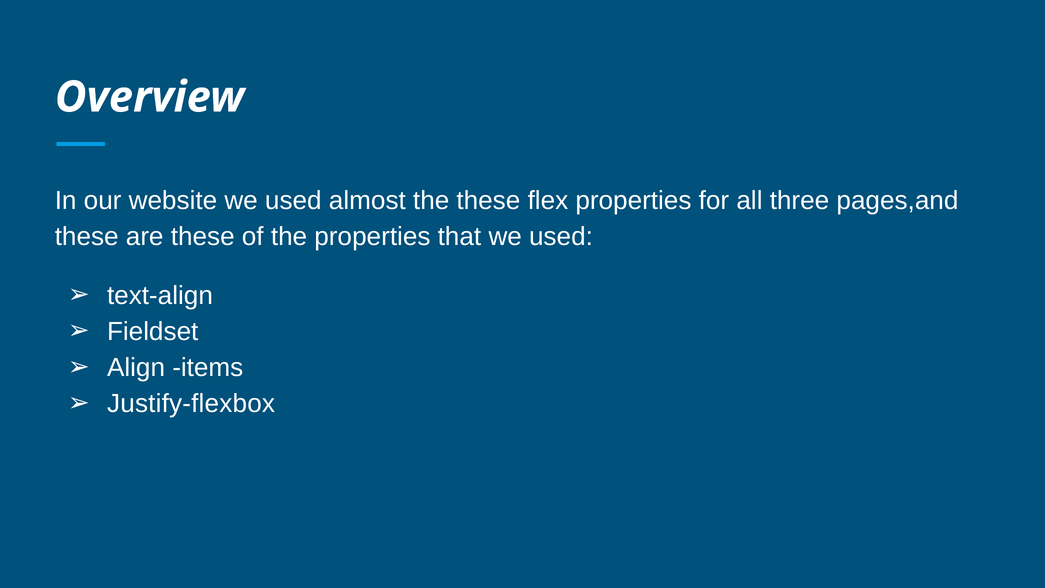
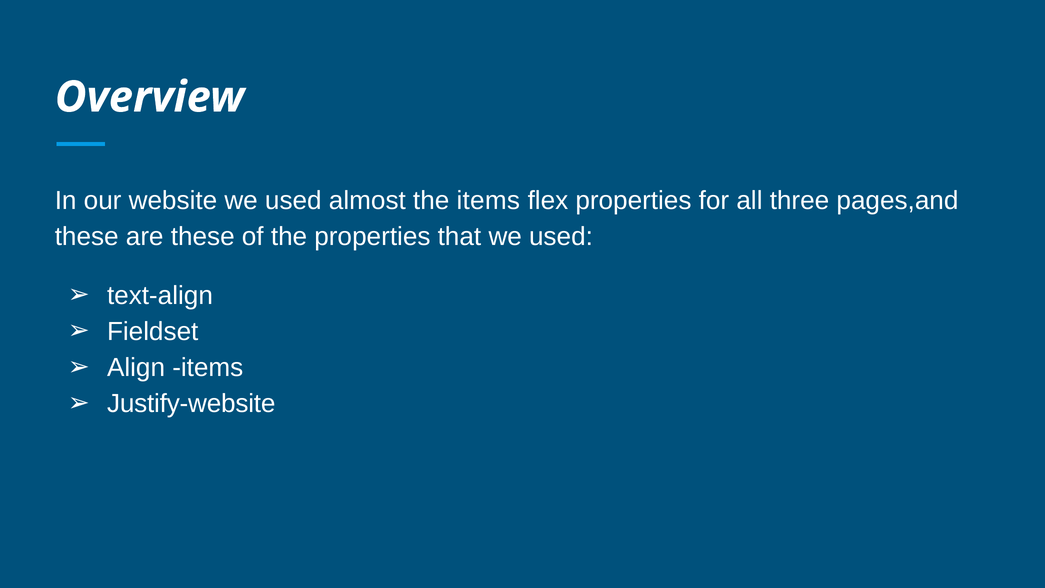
the these: these -> items (488, 200)
Justify-flexbox: Justify-flexbox -> Justify-website (191, 404)
